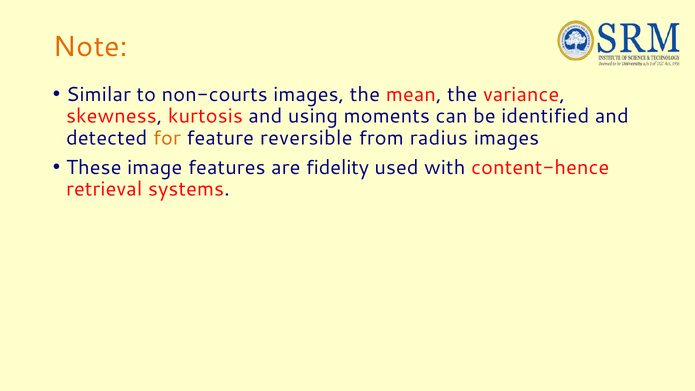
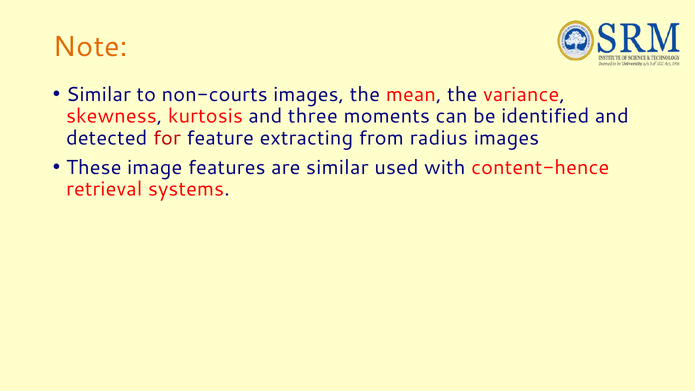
using: using -> three (313, 116)
for colour: orange -> red (167, 138)
reversible: reversible -> extracting (306, 138)
are fidelity: fidelity -> similar (337, 167)
